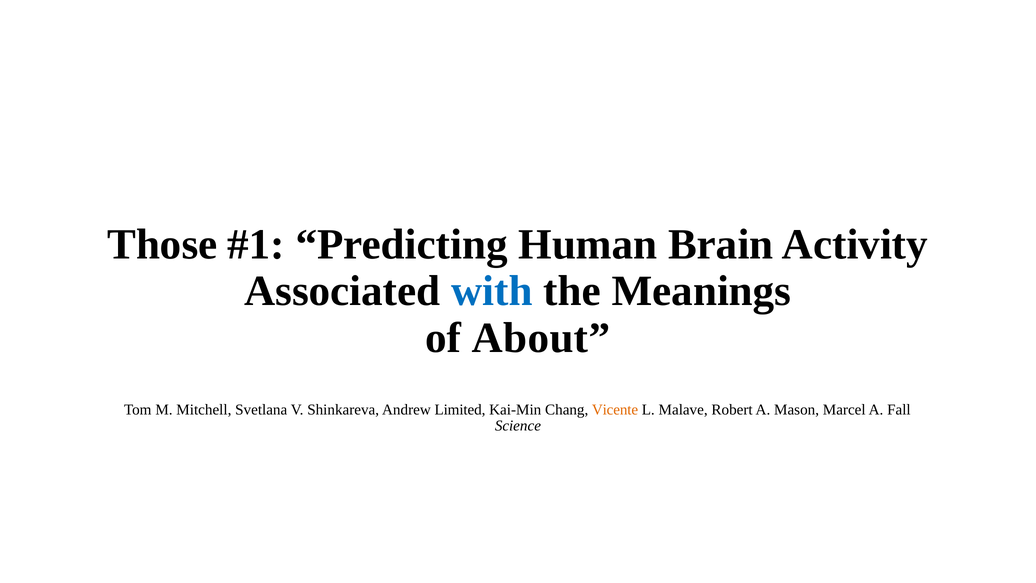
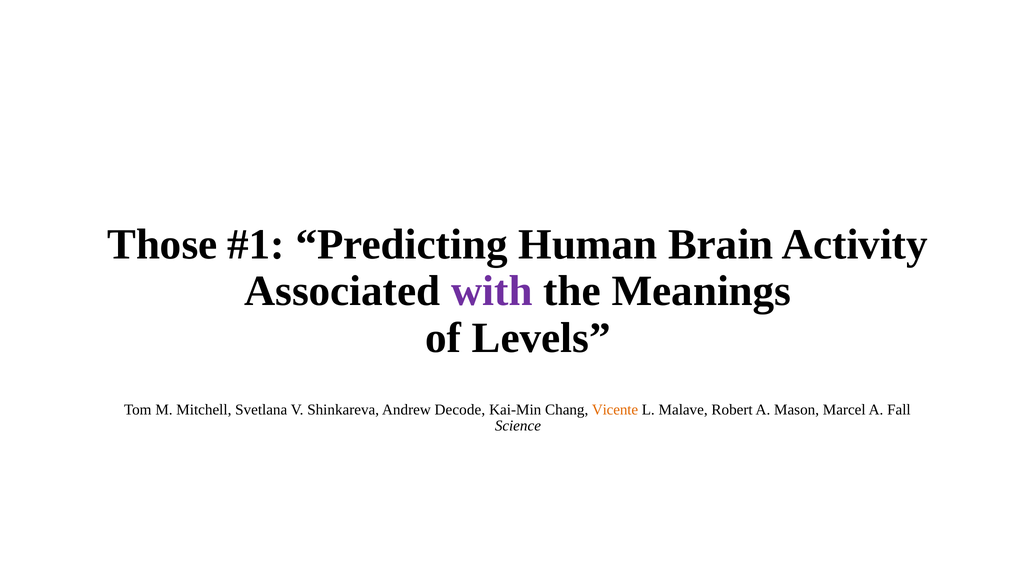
with colour: blue -> purple (492, 291)
About: About -> Levels (541, 338)
Limited: Limited -> Decode (460, 409)
